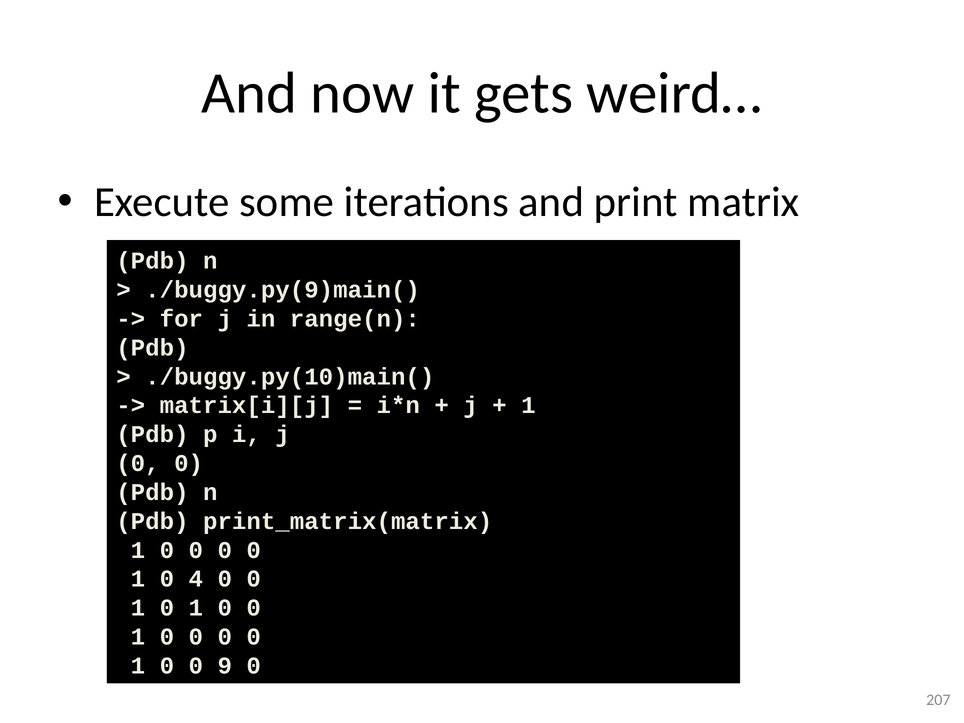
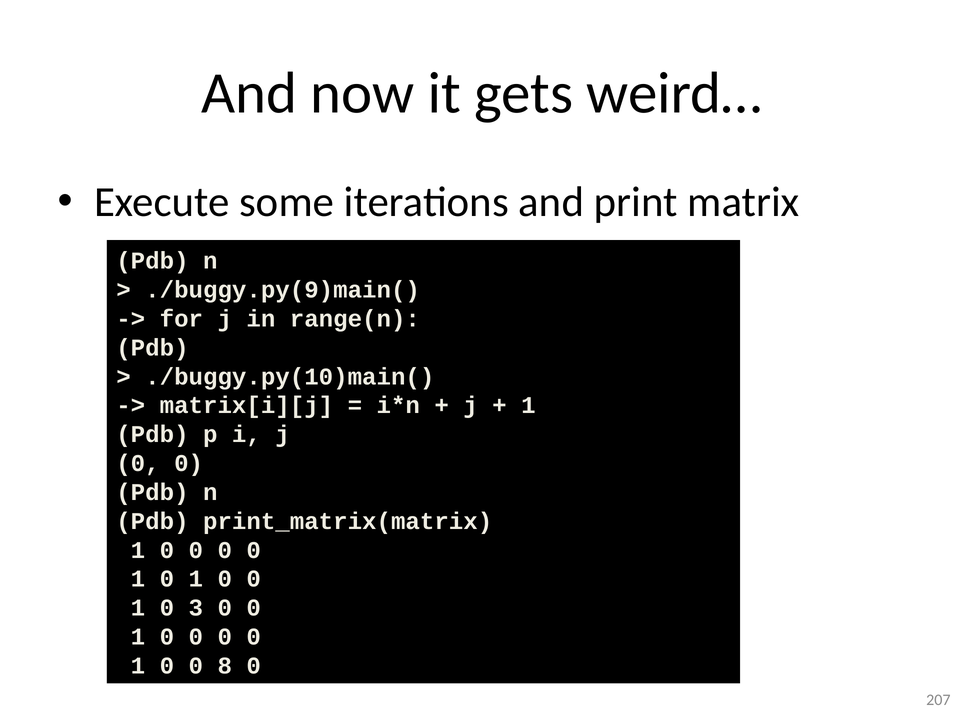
1 0 4: 4 -> 1 (196, 579)
1 0 1: 1 -> 3 (196, 608)
9: 9 -> 8 (225, 666)
